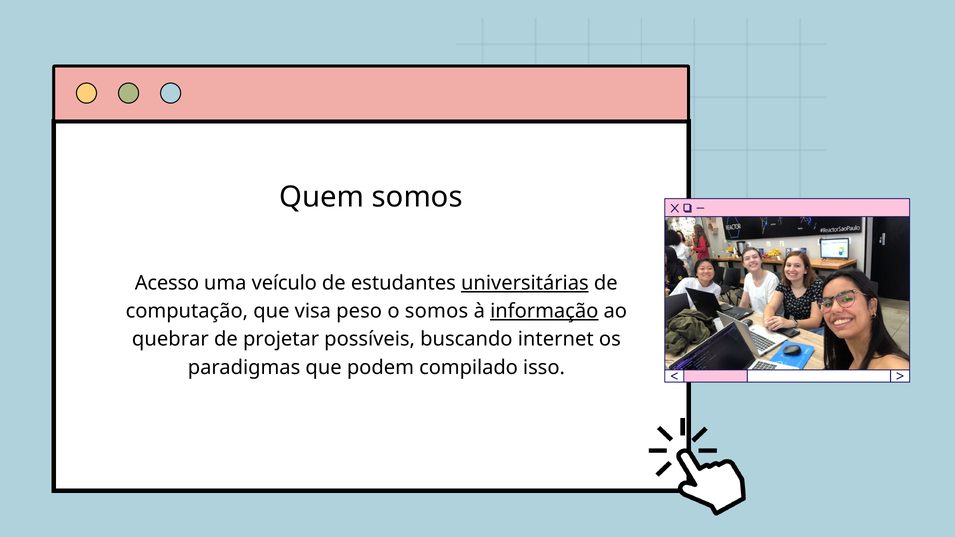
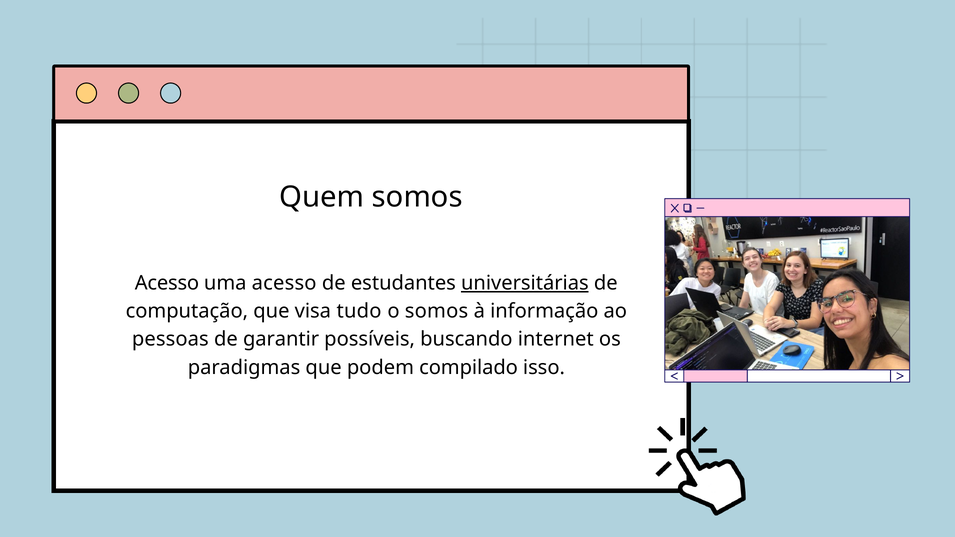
uma veículo: veículo -> acesso (284, 283)
peso: peso -> tudo (359, 311)
informação underline: present -> none (544, 311)
quebrar: quebrar -> pessoas (170, 339)
projetar: projetar -> garantir (281, 339)
